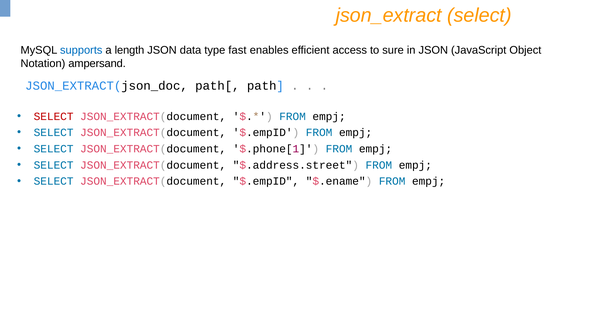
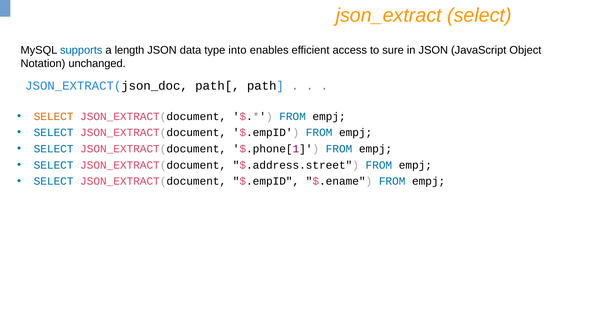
fast: fast -> into (237, 50)
ampersand: ampersand -> unchanged (97, 63)
SELECT colour: red -> orange (54, 116)
